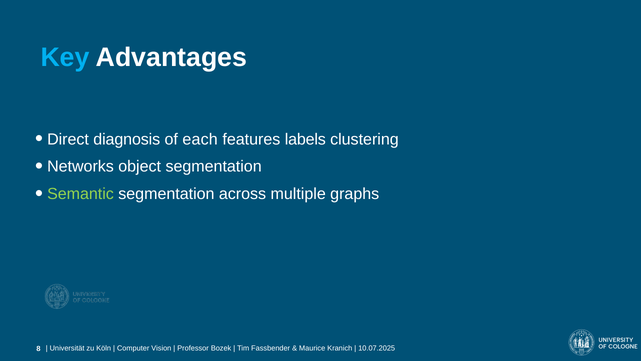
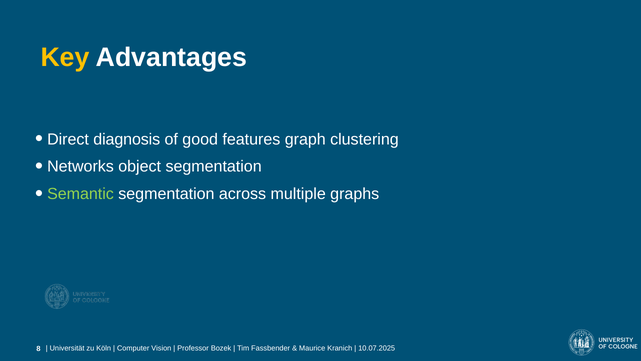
Key colour: light blue -> yellow (65, 58)
each: each -> good (200, 139)
labels: labels -> graph (305, 139)
